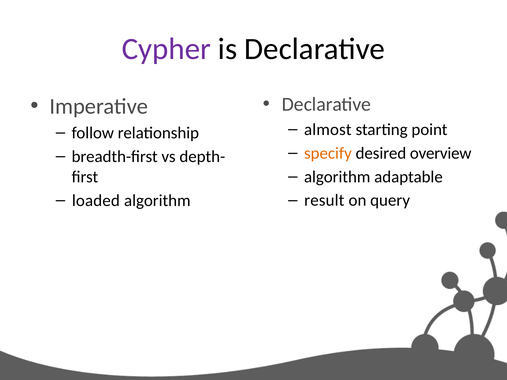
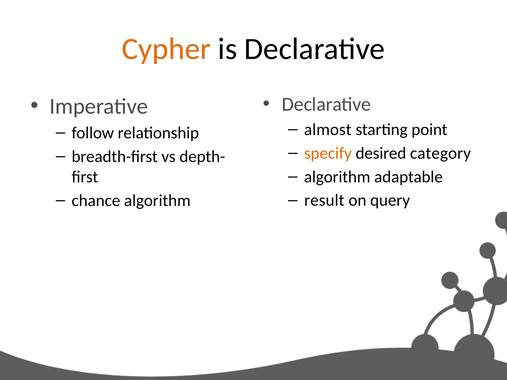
Cypher colour: purple -> orange (166, 49)
overview: overview -> category (440, 153)
loaded: loaded -> chance (96, 201)
